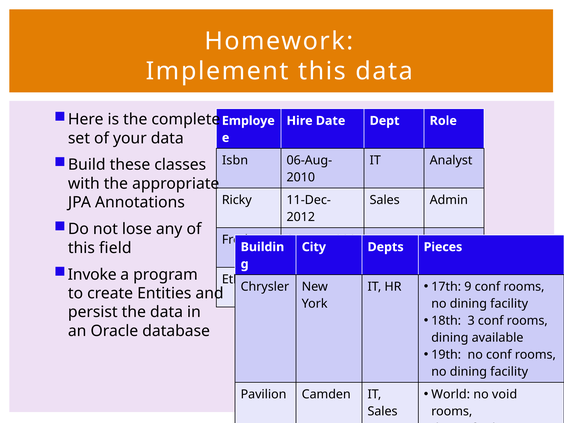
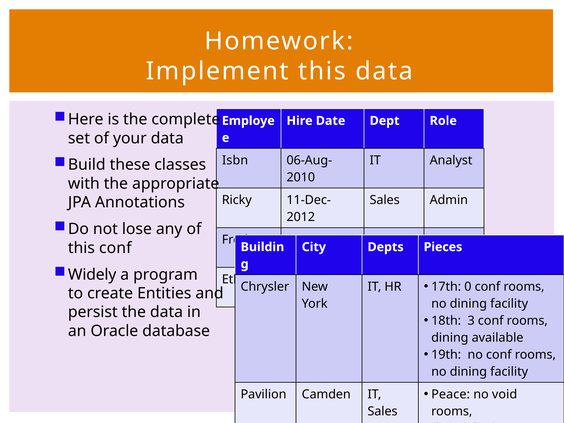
this field: field -> conf (115, 248)
Invoke: Invoke -> Widely (92, 275)
9: 9 -> 0 (468, 287)
World: World -> Peace (451, 394)
